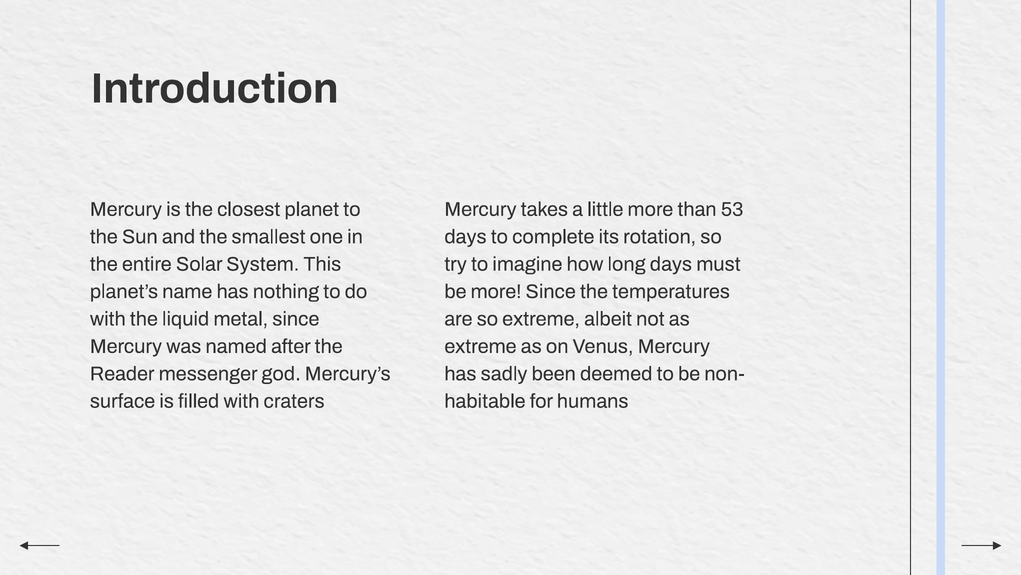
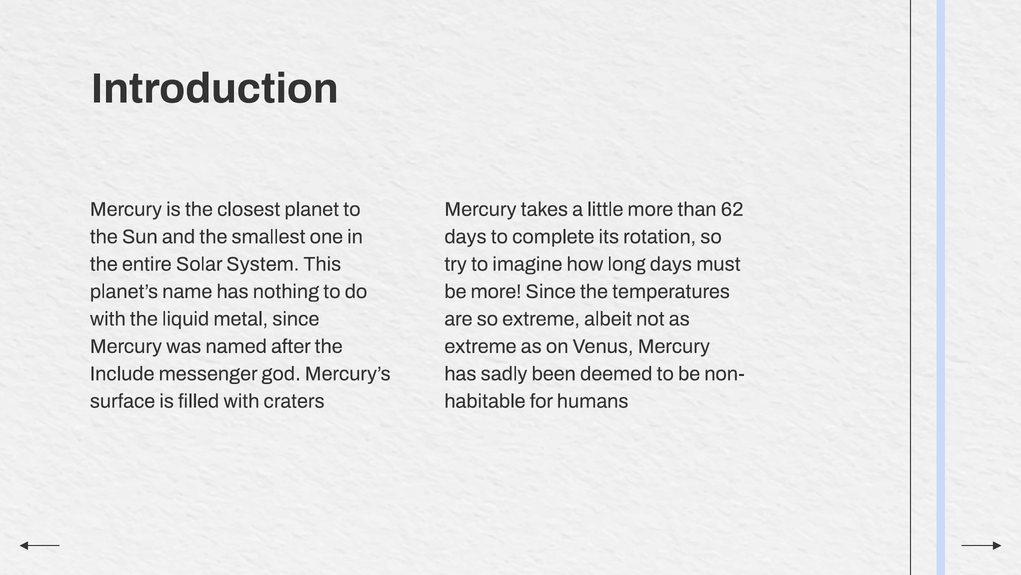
53: 53 -> 62 (732, 209)
Reader: Reader -> Include (122, 373)
